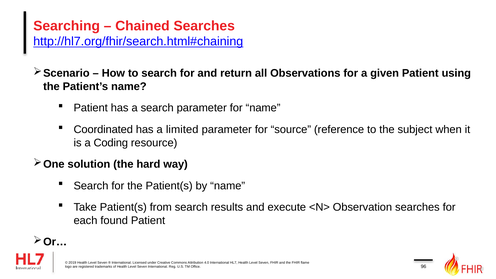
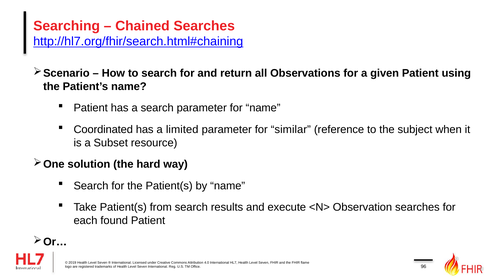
source: source -> similar (291, 130)
Coding: Coding -> Subset (111, 143)
